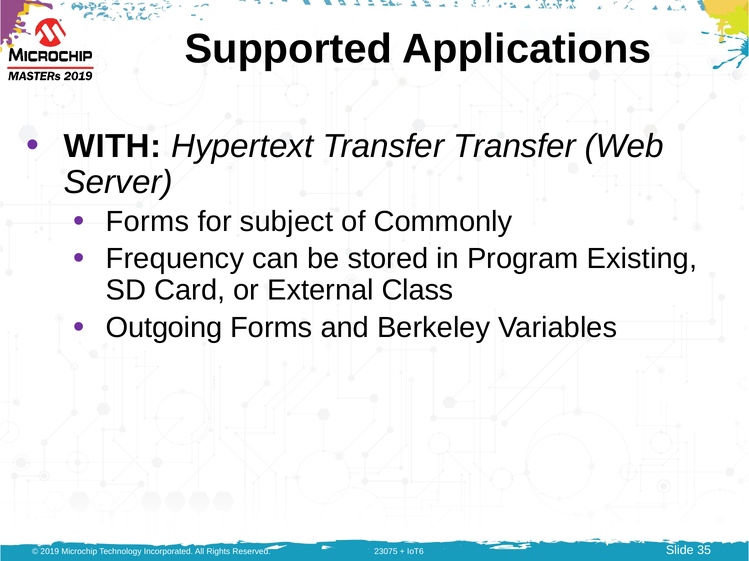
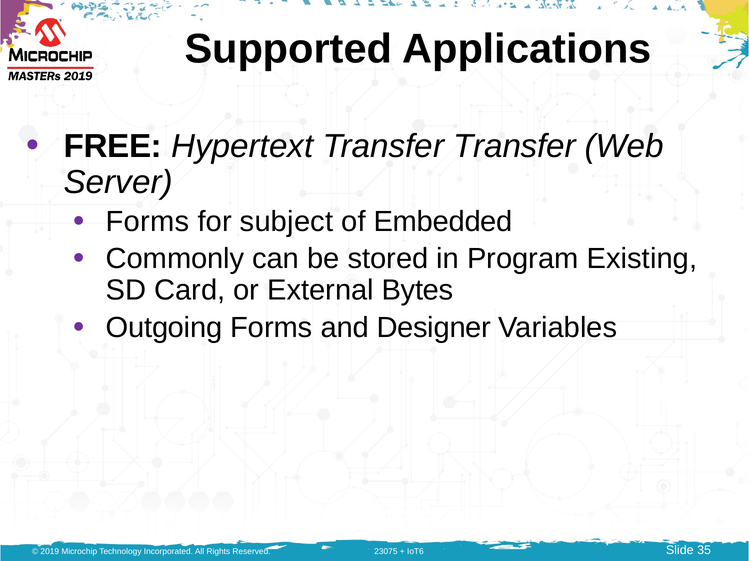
WITH: WITH -> FREE (113, 146)
Commonly: Commonly -> Embedded (443, 222)
Frequency: Frequency -> Commonly (175, 259)
Class: Class -> Bytes (418, 291)
Berkeley: Berkeley -> Designer (434, 328)
